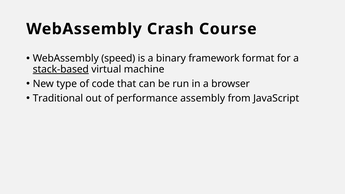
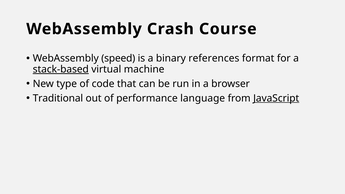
framework: framework -> references (214, 58)
assembly: assembly -> language (203, 98)
JavaScript underline: none -> present (276, 98)
